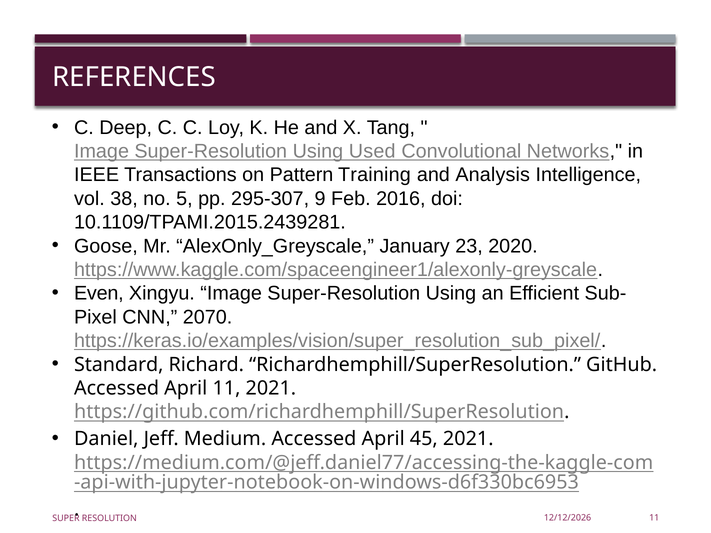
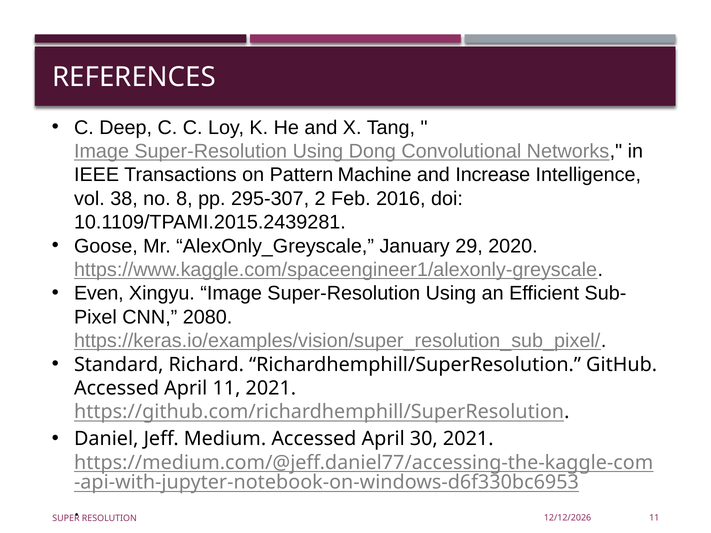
Used: Used -> Dong (372, 151)
Training: Training -> Machine (375, 175)
Analysis: Analysis -> Increase (493, 175)
5: 5 -> 8 (184, 199)
9: 9 -> 2 (320, 199)
23: 23 -> 29 (469, 246)
2070: 2070 -> 2080 (208, 317)
45: 45 -> 30 (424, 439)
